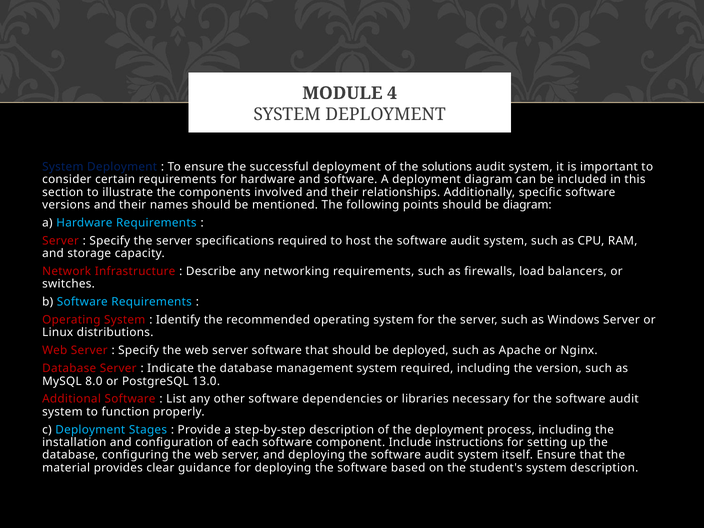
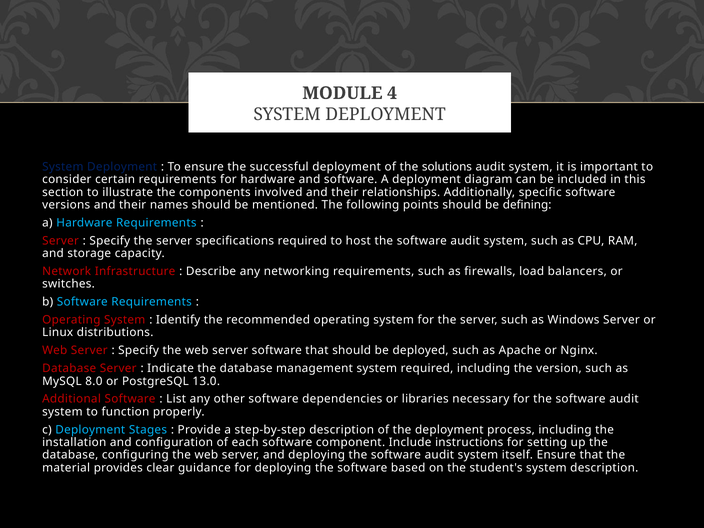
be diagram: diagram -> defining (527, 205)
